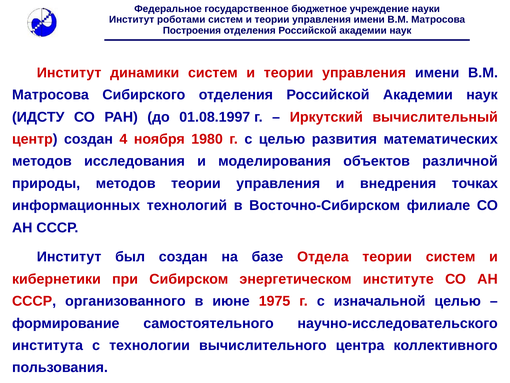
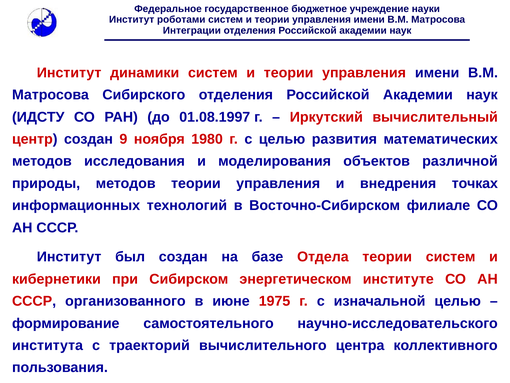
Построения: Построения -> Интеграции (192, 30)
4: 4 -> 9 (123, 139)
технологии: технологии -> траекторий (150, 345)
